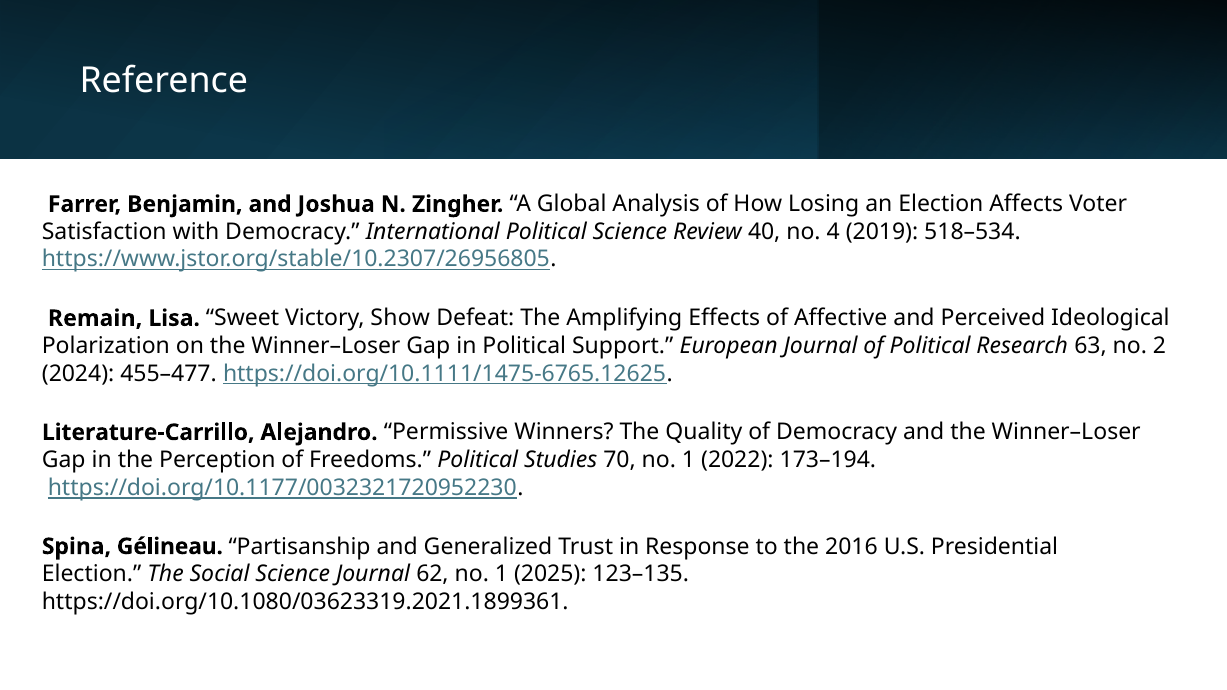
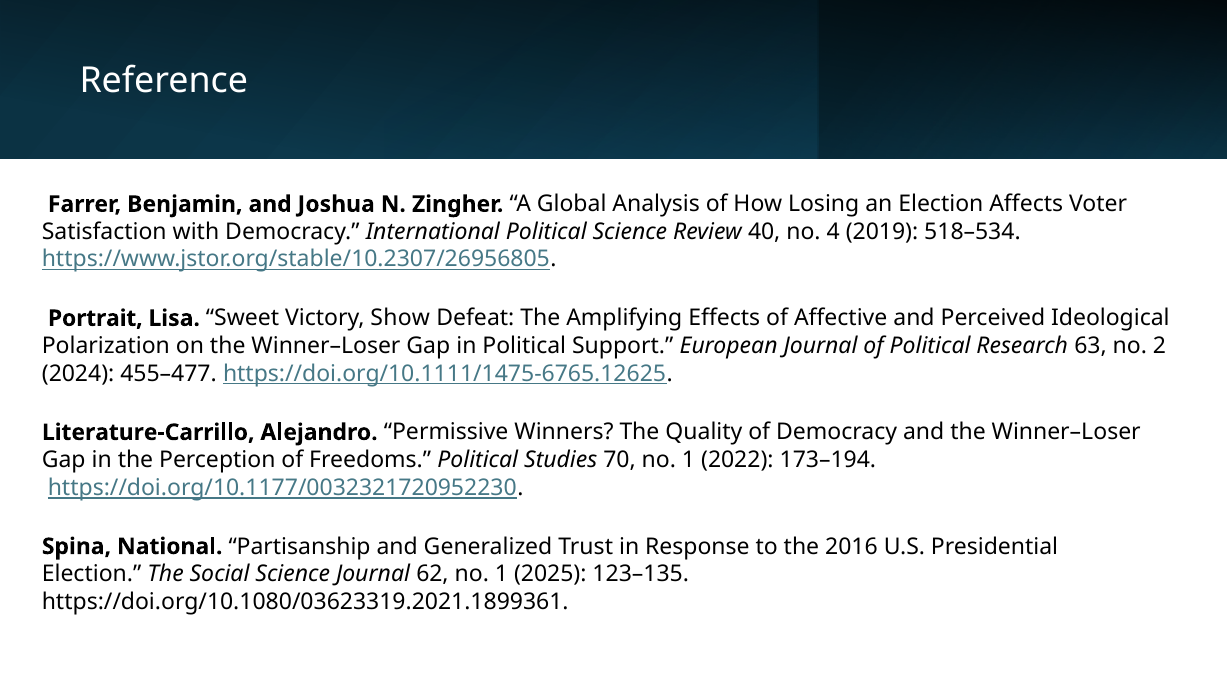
Remain: Remain -> Portrait (95, 318)
Gélineau: Gélineau -> National (170, 547)
